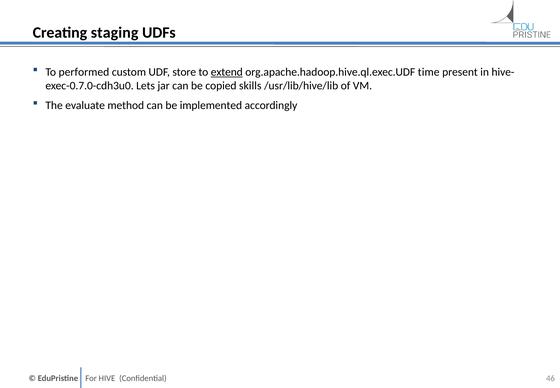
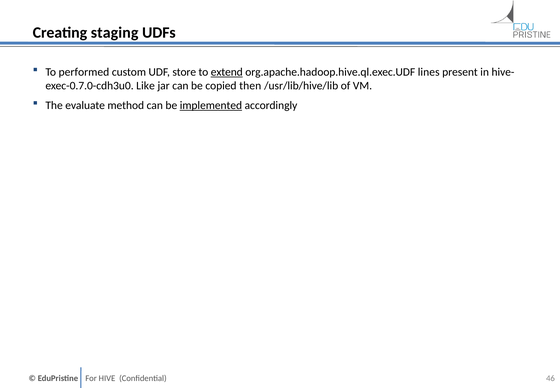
time: time -> lines (429, 72)
Lets: Lets -> Like (146, 86)
skills: skills -> then (250, 86)
implemented underline: none -> present (211, 105)
